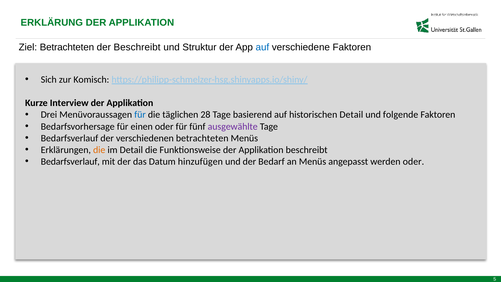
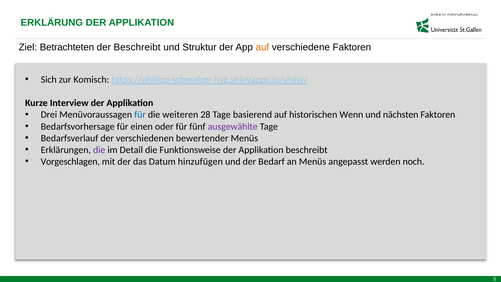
auf colour: blue -> orange (262, 47)
täglichen: täglichen -> weiteren (180, 115)
historischen Detail: Detail -> Wenn (351, 115)
folgende: folgende -> nächsten (401, 115)
verschiedenen betrachteten: betrachteten -> bewertender (202, 138)
die colour: orange -> purple (99, 150)
Bedarfsverlauf: Bedarfsverlauf -> Vorgeschlagen (70, 161)
werden oder: oder -> noch (414, 161)
